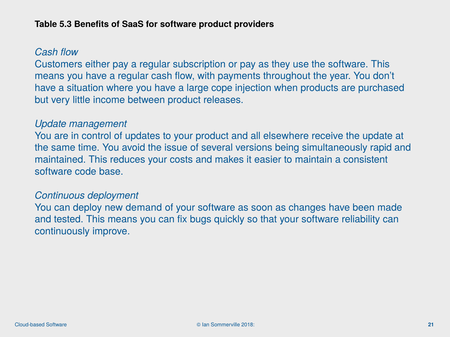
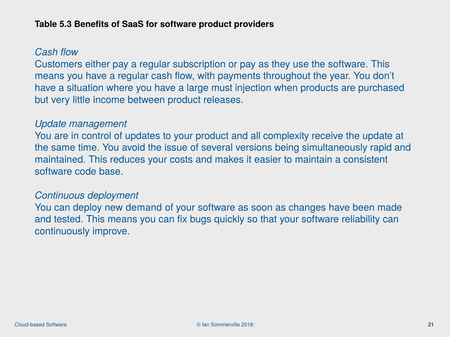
cope: cope -> must (222, 88)
elsewhere: elsewhere -> complexity (286, 136)
